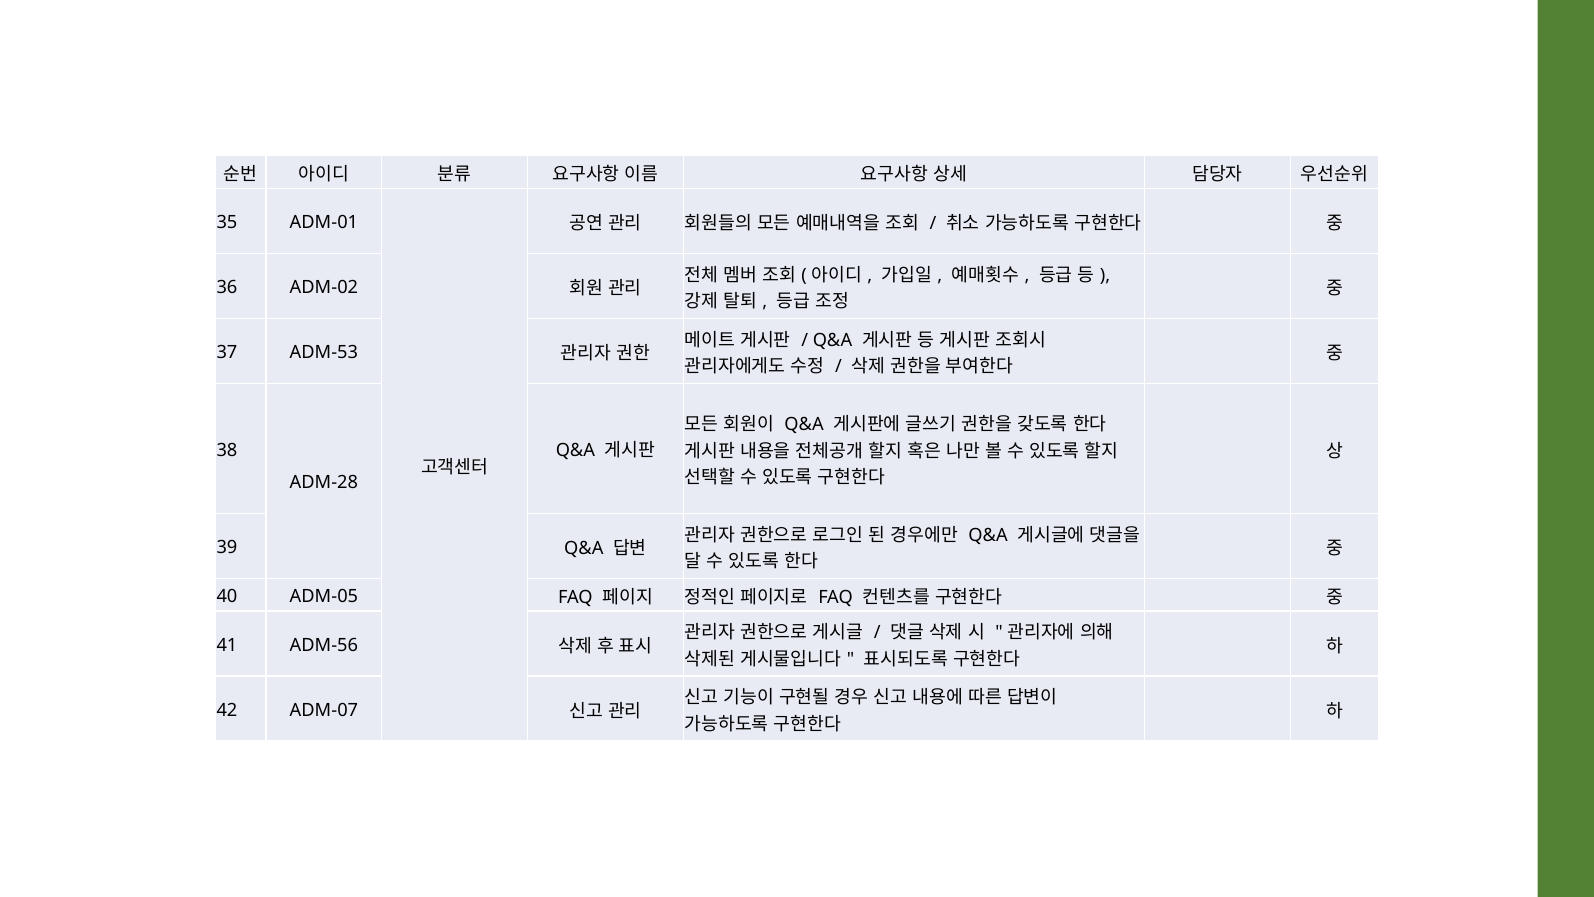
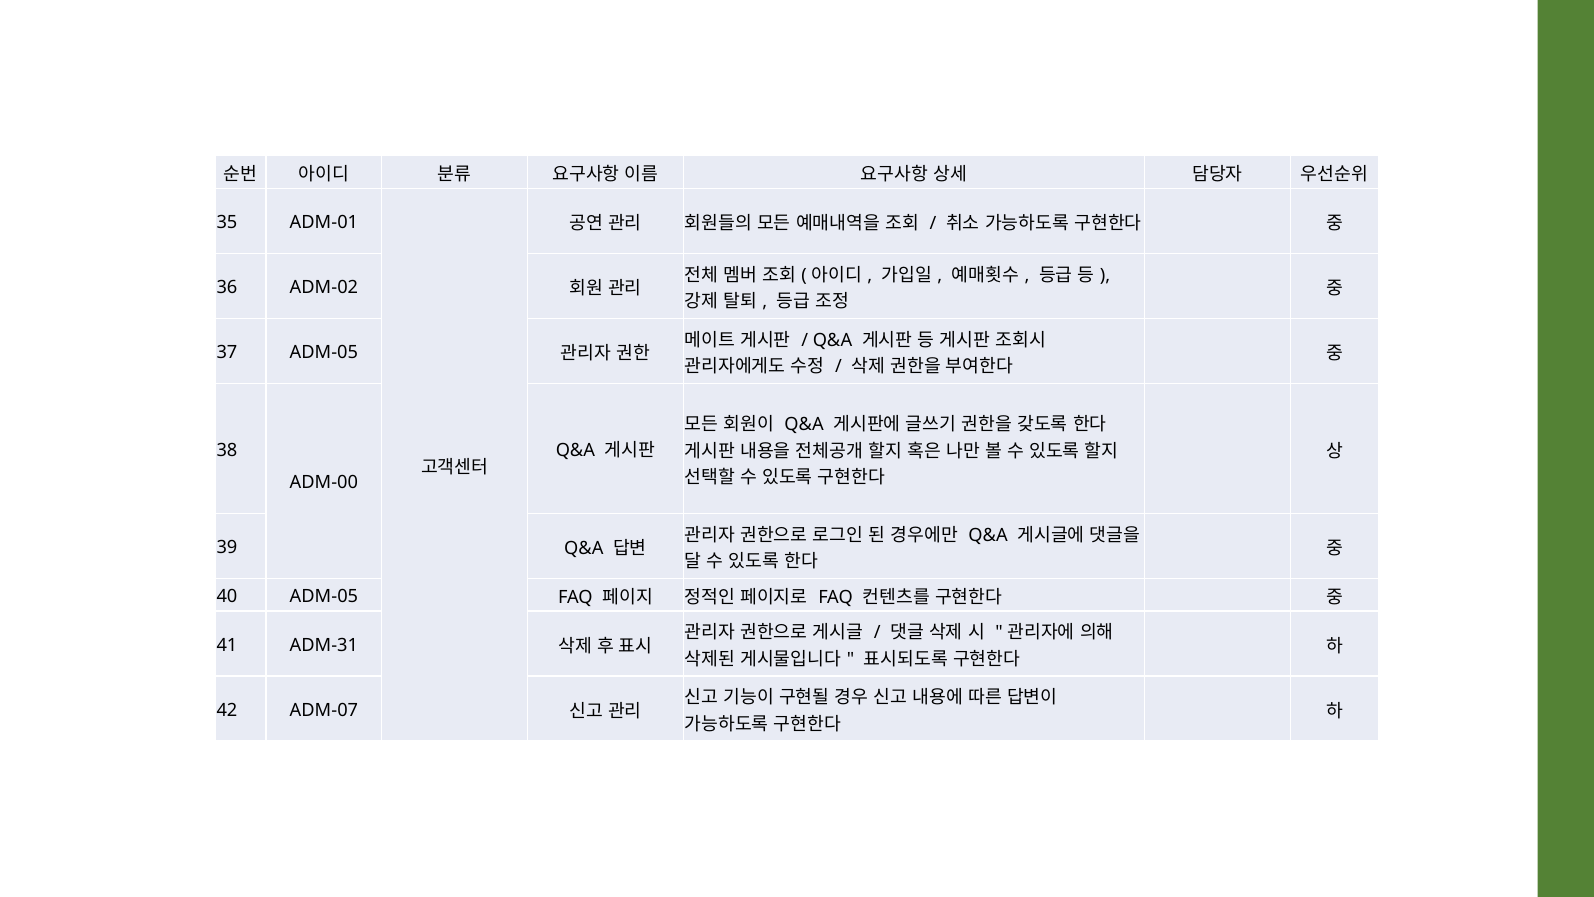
37 ADM-53: ADM-53 -> ADM-05 (324, 352)
ADM-28: ADM-28 -> ADM-00 (324, 482)
ADM-56: ADM-56 -> ADM-31 (324, 645)
